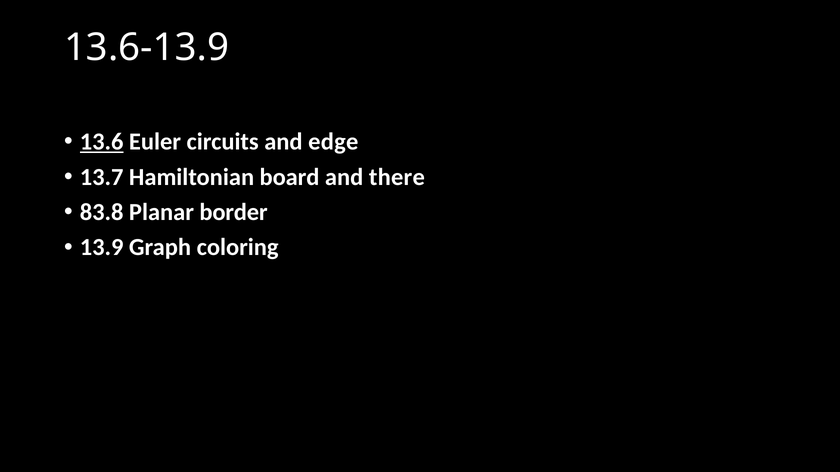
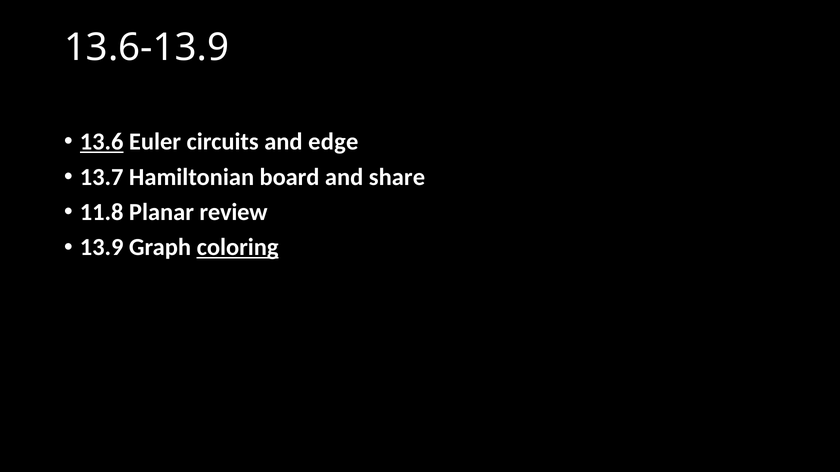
there: there -> share (397, 177)
83.8: 83.8 -> 11.8 (102, 212)
border: border -> review (234, 212)
coloring underline: none -> present (238, 248)
